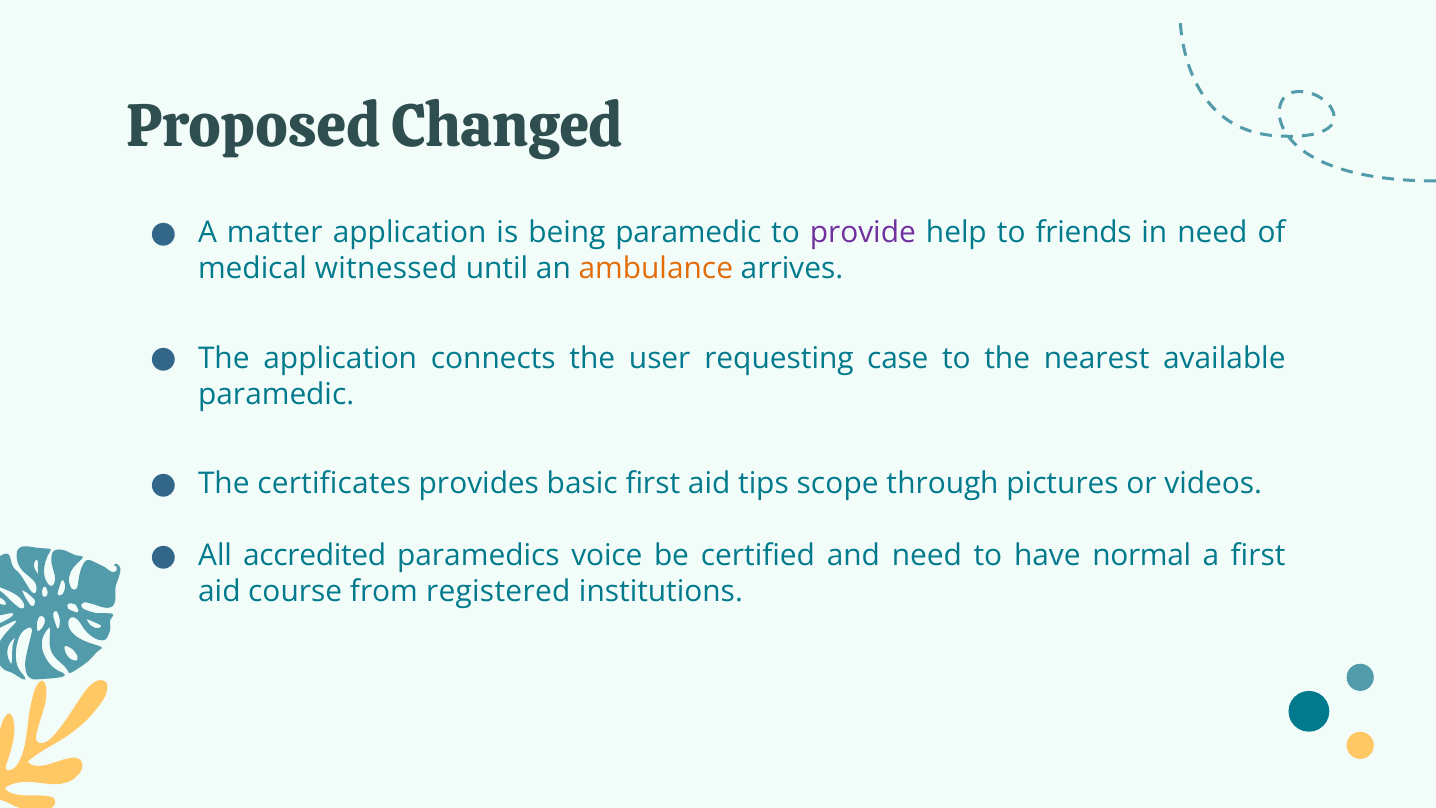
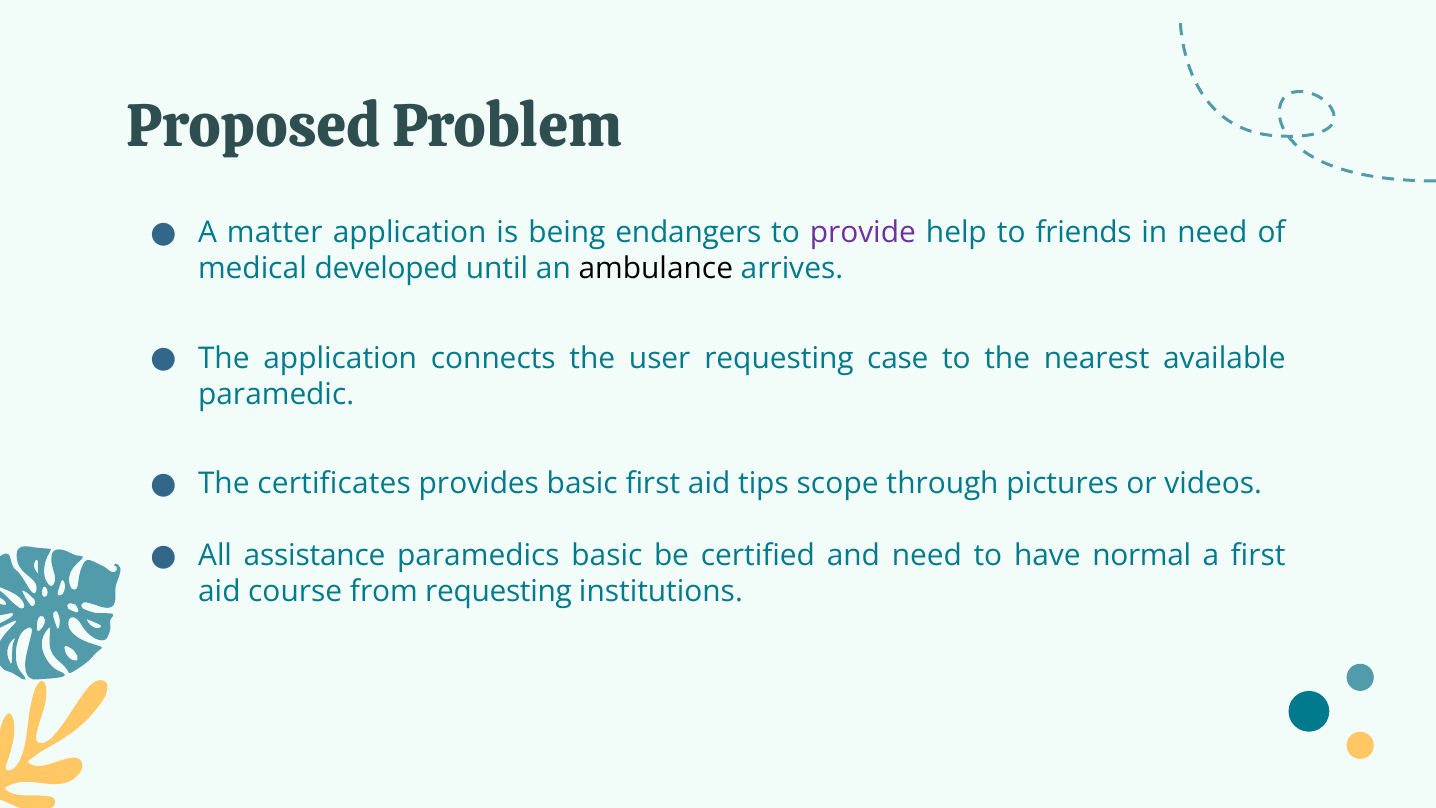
Changed: Changed -> Problem (507, 127)
being paramedic: paramedic -> endangers (688, 233)
witnessed: witnessed -> developed (386, 268)
ambulance colour: orange -> black (656, 268)
accredited: accredited -> assistance (315, 556)
paramedics voice: voice -> basic (607, 556)
from registered: registered -> requesting (499, 591)
